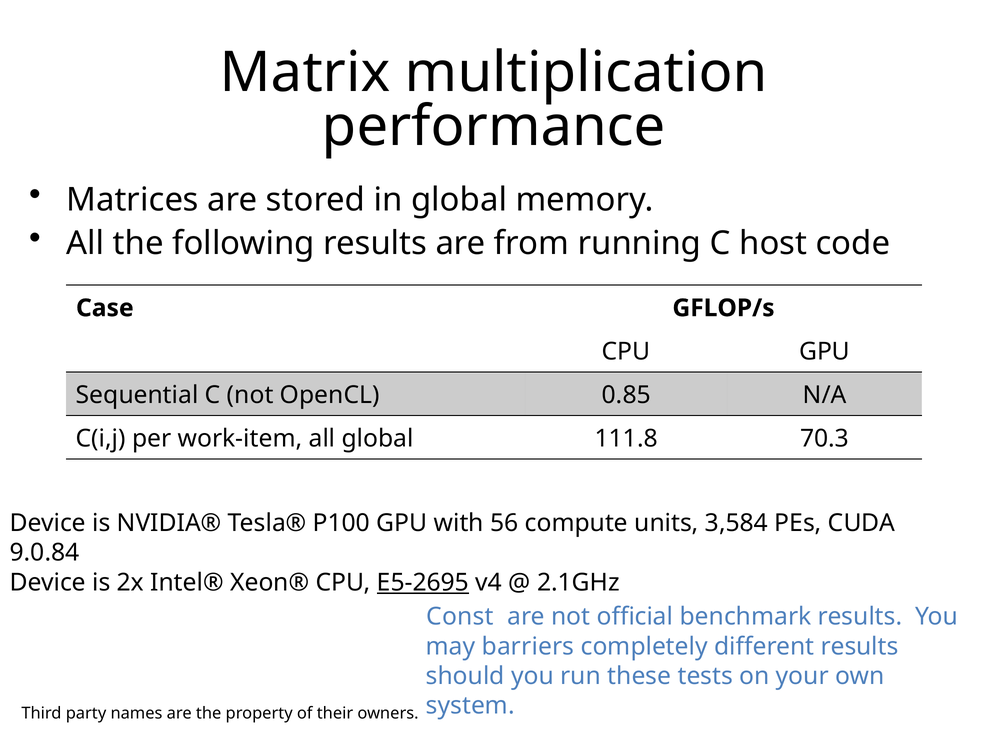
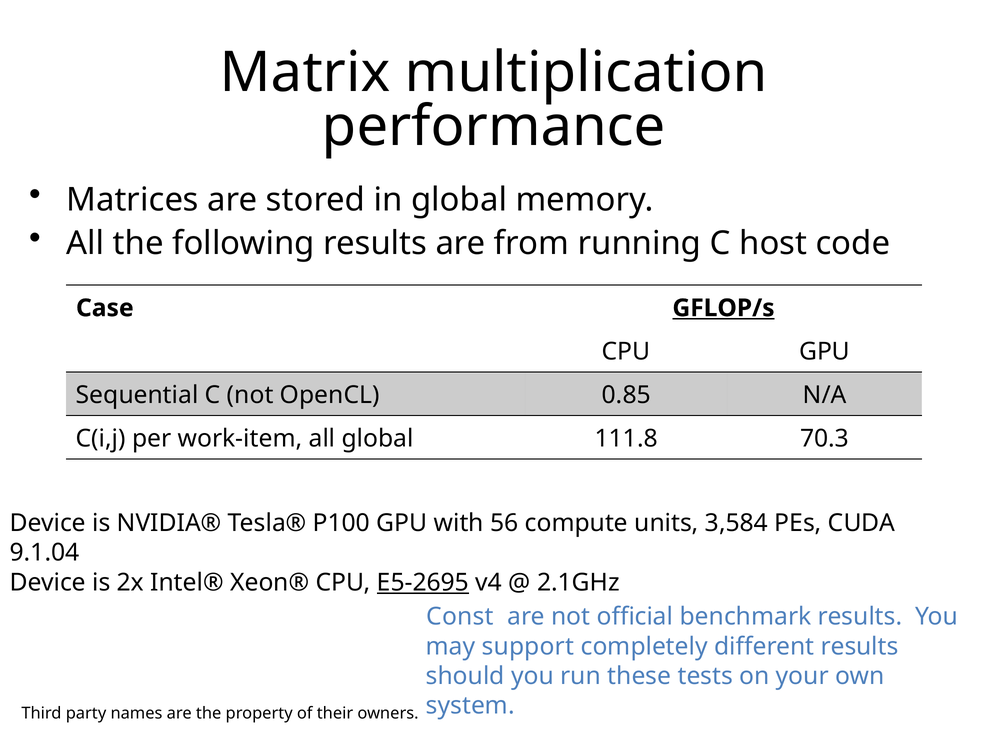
GFLOP/s underline: none -> present (723, 308)
9.0.84: 9.0.84 -> 9.1.04 (45, 553)
barriers: barriers -> support (528, 646)
